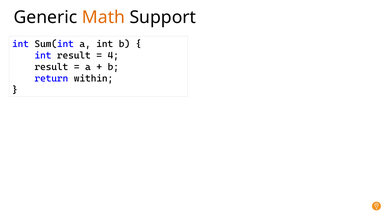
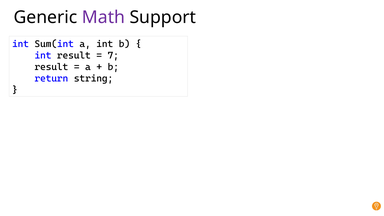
Math colour: orange -> purple (103, 17)
4: 4 -> 7 (113, 55)
within: within -> string (94, 78)
